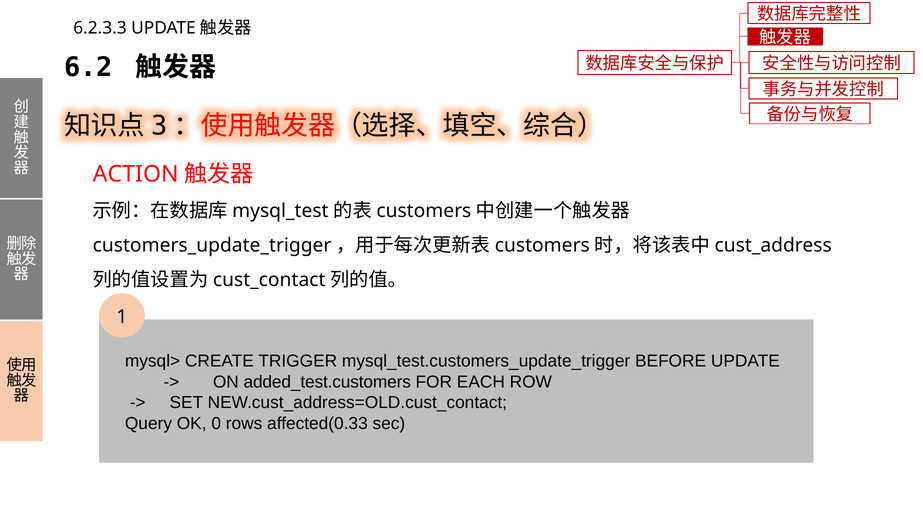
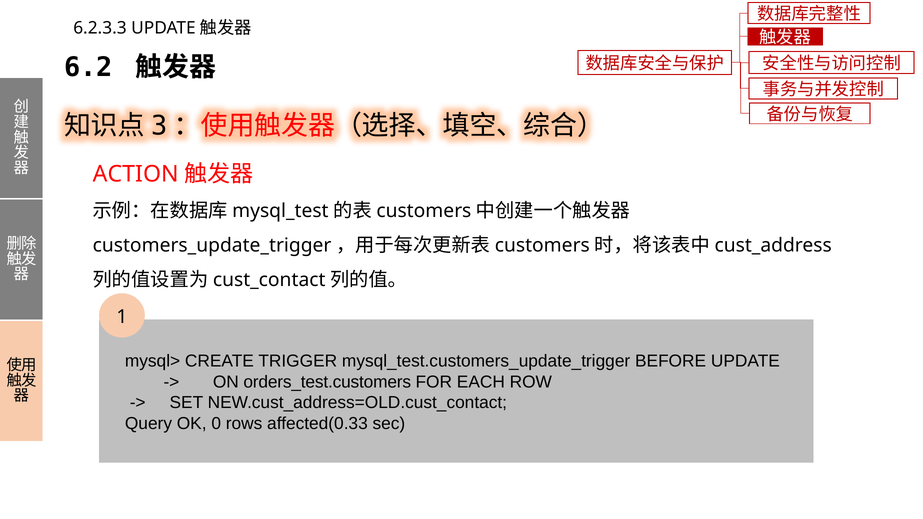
added_test.customers: added_test.customers -> orders_test.customers (327, 382)
